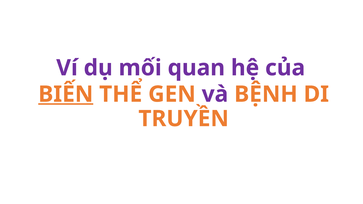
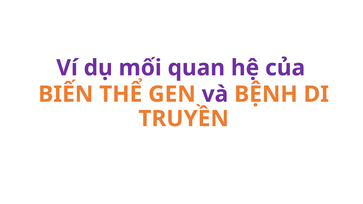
BIẾN underline: present -> none (66, 94)
